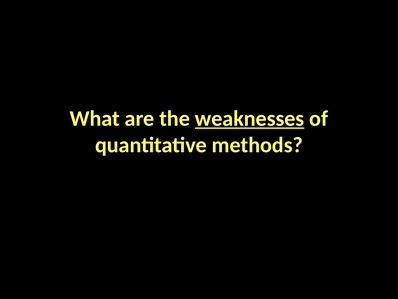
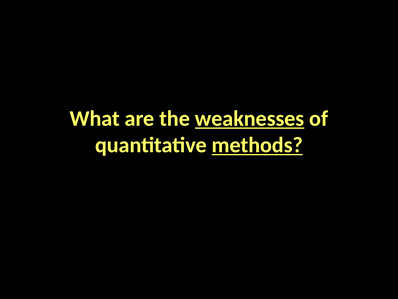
methods underline: none -> present (257, 145)
